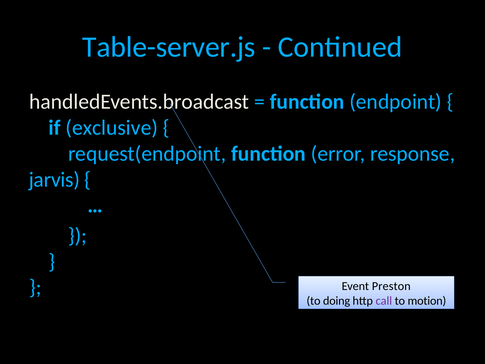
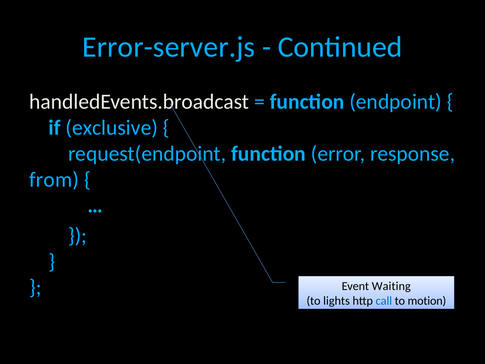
Table-server.js: Table-server.js -> Error-server.js (169, 47)
jarvis: jarvis -> from (54, 179)
Preston: Preston -> Waiting (391, 286)
doing: doing -> lights (337, 300)
call colour: purple -> blue (384, 300)
